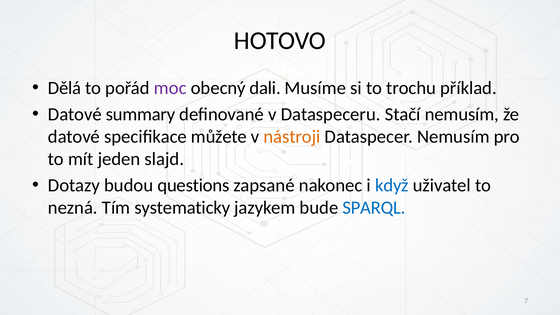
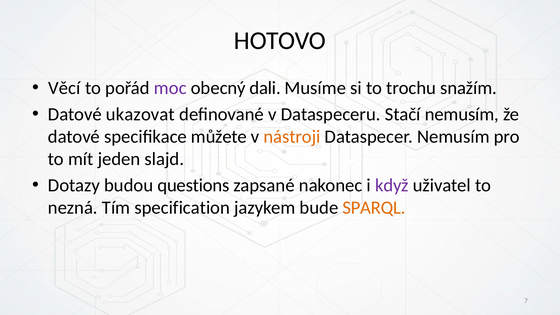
Dělá: Dělá -> Věcí (64, 88)
příklad: příklad -> snažím (469, 88)
summary: summary -> ukazovat (140, 114)
když colour: blue -> purple (392, 185)
systematicky: systematicky -> specification (182, 208)
SPARQL colour: blue -> orange (374, 208)
